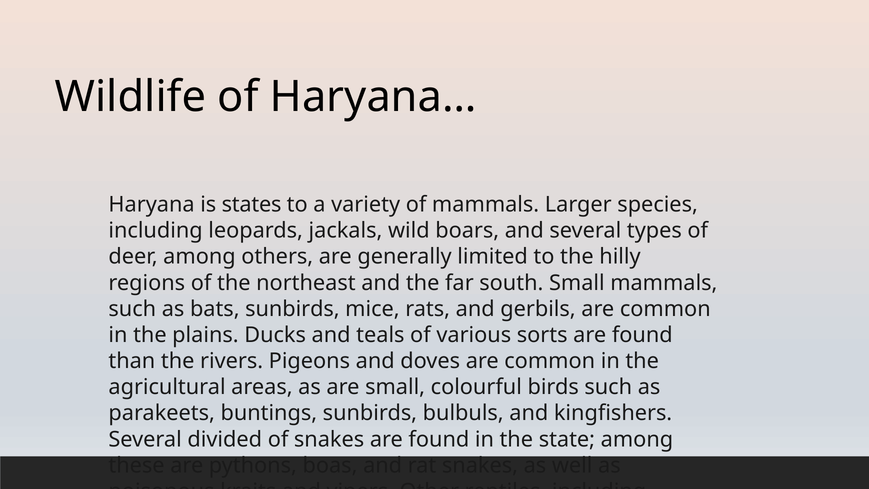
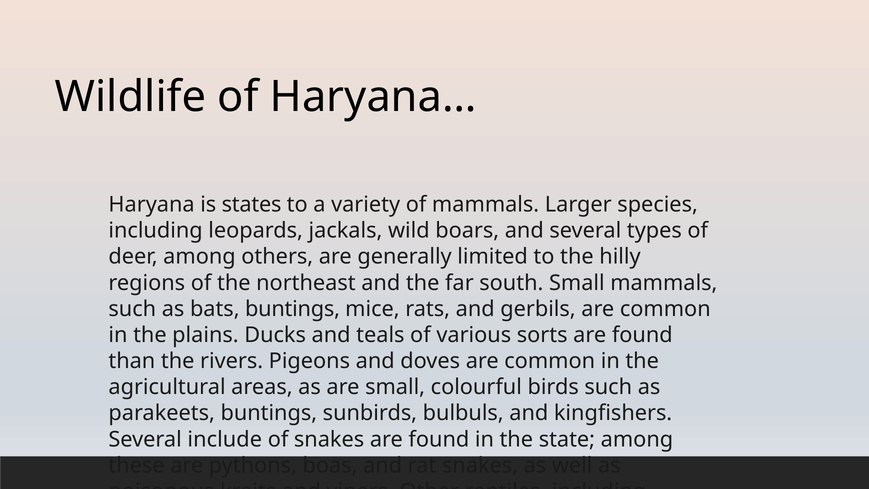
bats sunbirds: sunbirds -> buntings (293, 309)
divided: divided -> include (225, 439)
